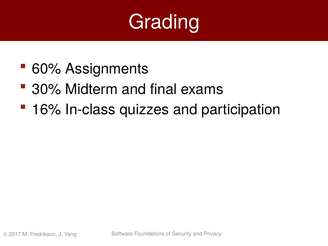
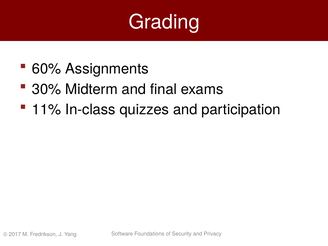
16%: 16% -> 11% (47, 110)
